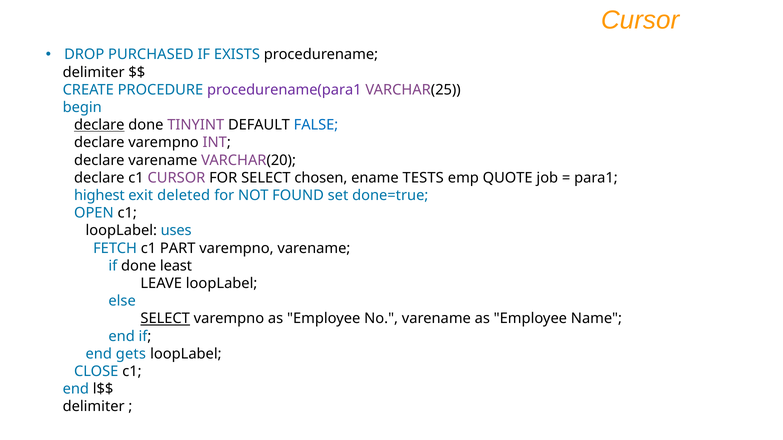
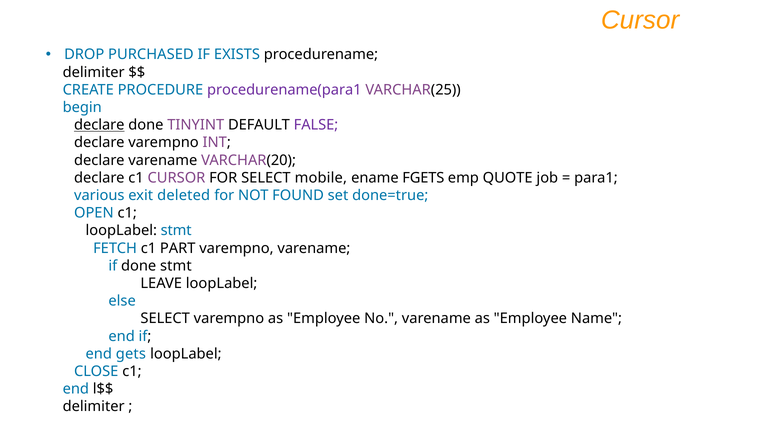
FALSE colour: blue -> purple (316, 125)
chosen: chosen -> mobile (321, 178)
TESTS: TESTS -> FGETS (423, 178)
highest: highest -> various (99, 196)
loopLabel uses: uses -> stmt (176, 231)
done least: least -> stmt (176, 266)
SELECT underline: present -> none (165, 319)
